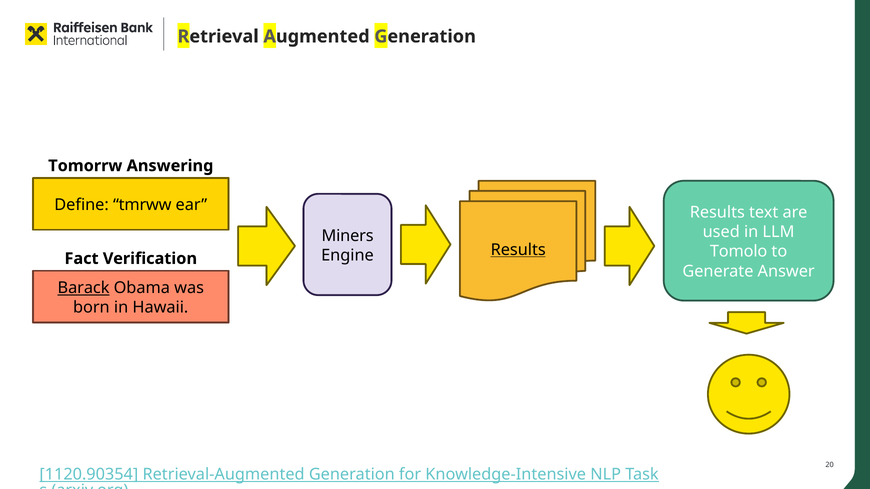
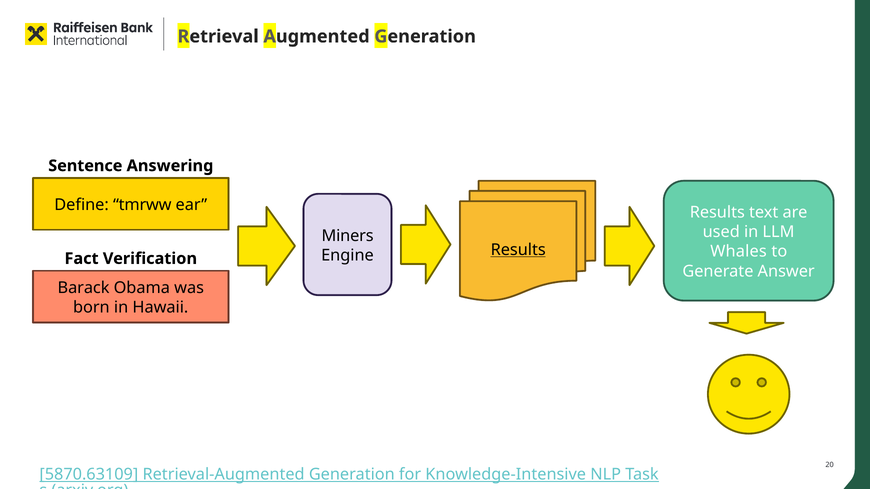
Tomorrw: Tomorrw -> Sentence (85, 166)
Tomolo: Tomolo -> Whales (738, 252)
Barack underline: present -> none (84, 288)
1120.90354: 1120.90354 -> 5870.63109 (89, 475)
